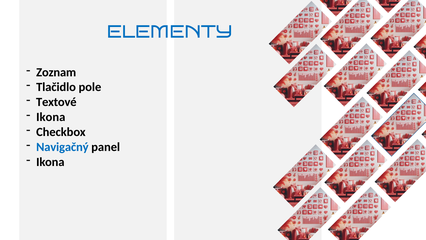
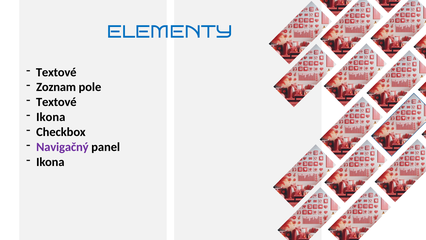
Zoznam: Zoznam -> Textové (56, 72)
Tlačidlo: Tlačidlo -> Zoznam (56, 87)
Navigačný colour: blue -> purple (62, 147)
